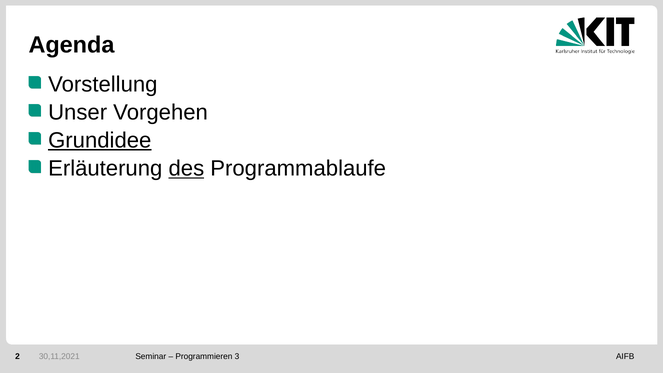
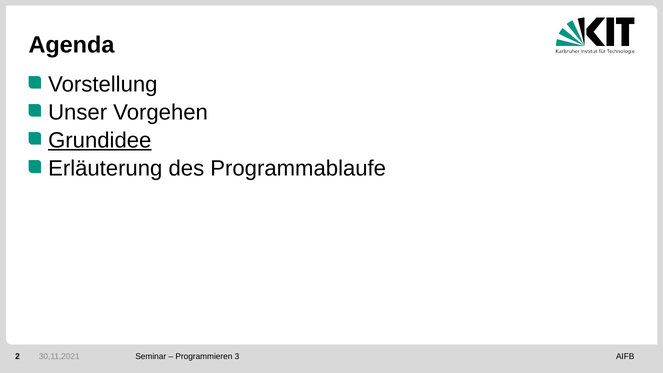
des underline: present -> none (186, 168)
